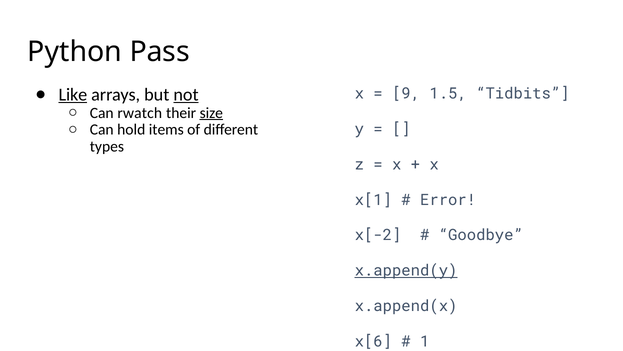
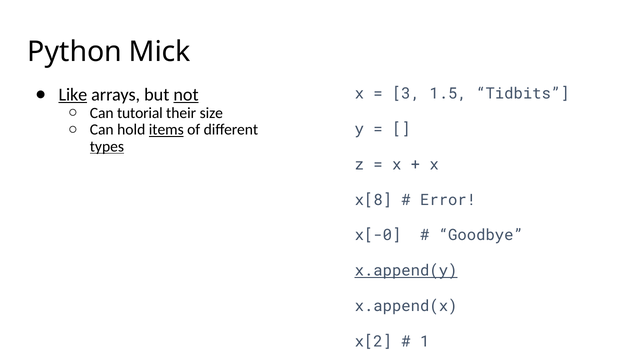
Pass: Pass -> Mick (160, 52)
9: 9 -> 3 (406, 94)
rwatch: rwatch -> tutorial (140, 113)
size underline: present -> none (211, 113)
items underline: none -> present (166, 130)
types underline: none -> present (107, 146)
x[1: x[1 -> x[8 (373, 200)
x[-2: x[-2 -> x[-0 (378, 235)
x[6: x[6 -> x[2 (373, 341)
